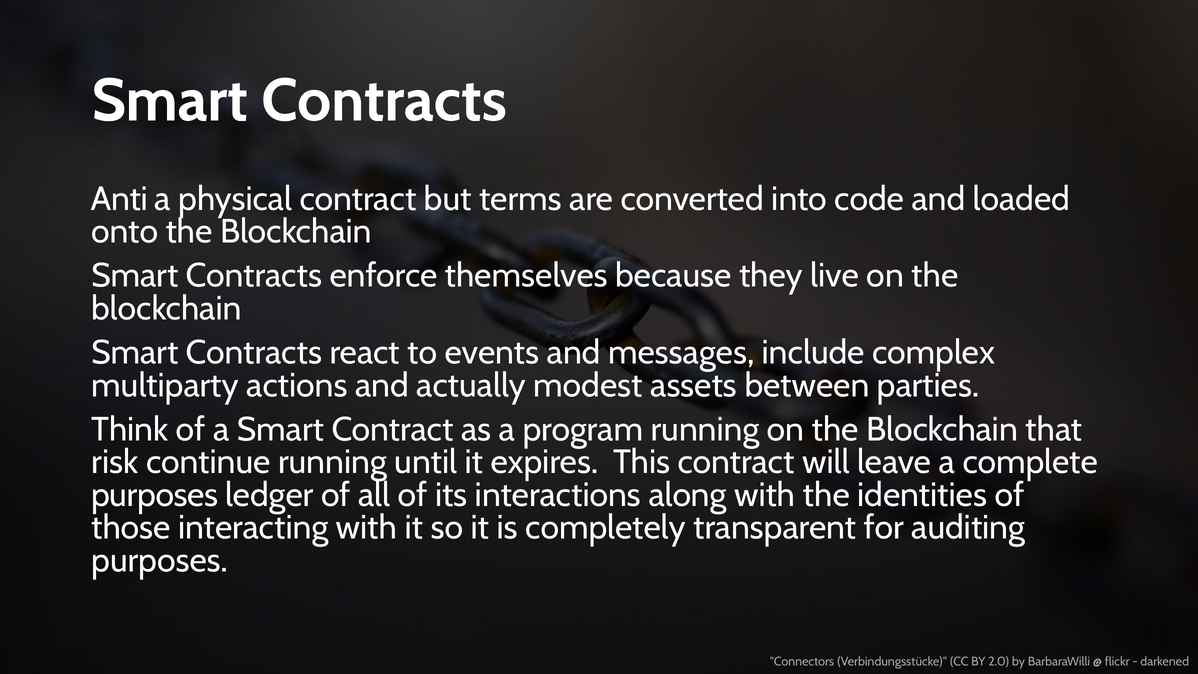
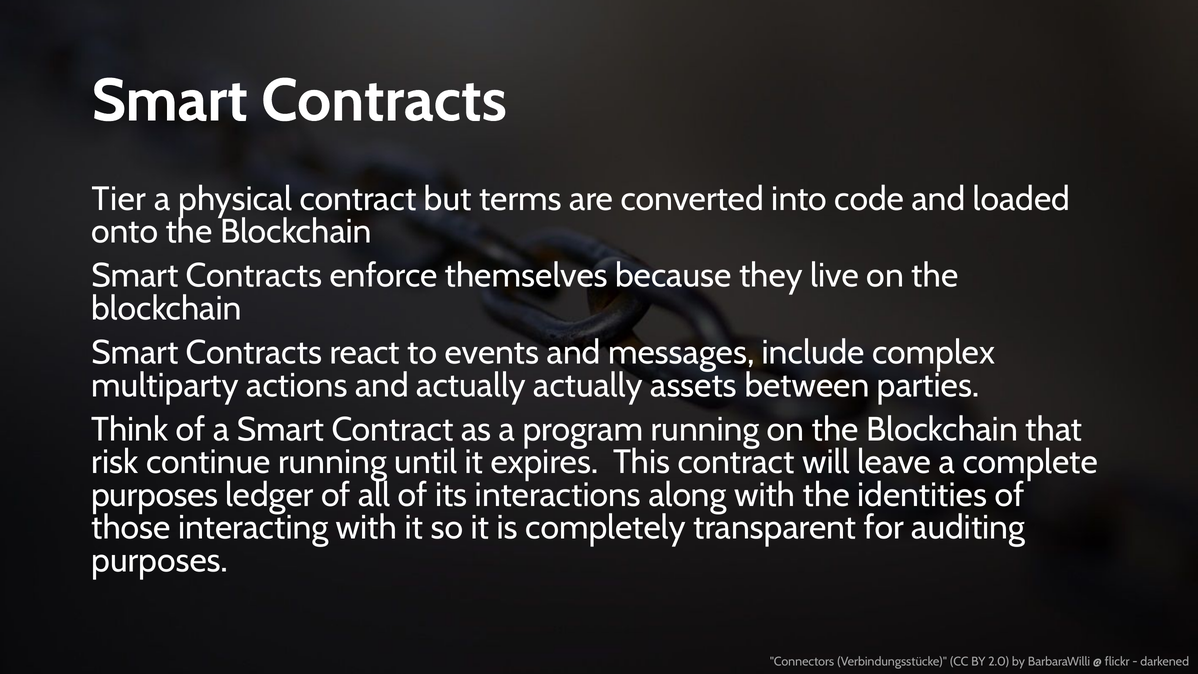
Anti: Anti -> Tier (119, 199)
actually modest: modest -> actually (588, 385)
